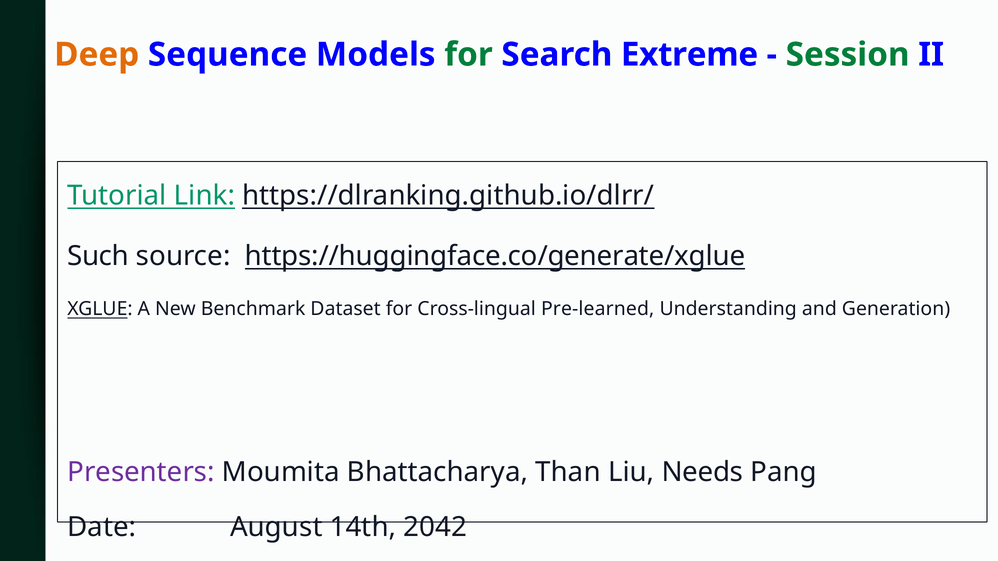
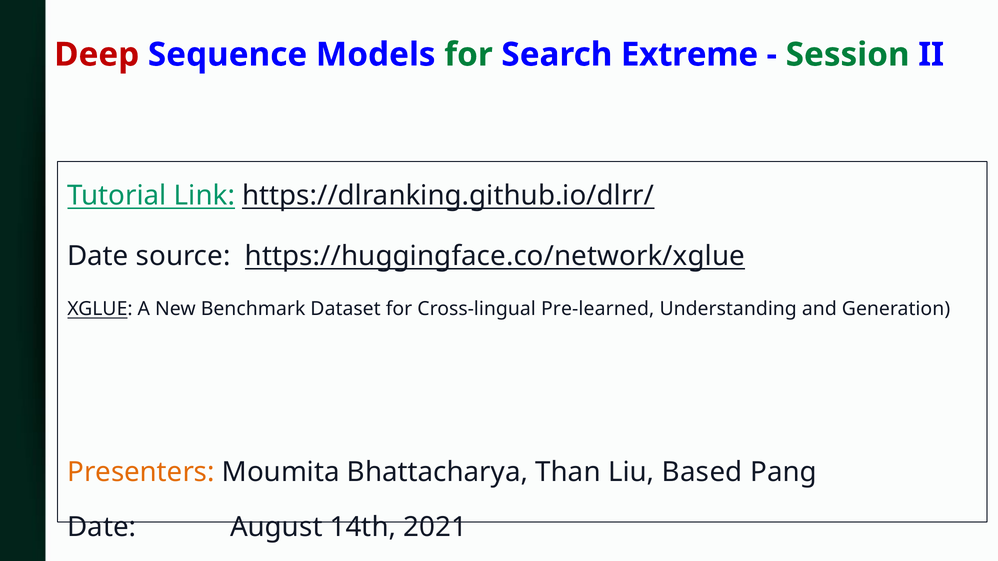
Deep colour: orange -> red (97, 55)
Such: Such -> Date (98, 256)
https://huggingface.co/generate/xglue: https://huggingface.co/generate/xglue -> https://huggingface.co/network/xglue (495, 256)
Presenters colour: purple -> orange (141, 472)
Needs: Needs -> Based (702, 472)
2042: 2042 -> 2021 (435, 527)
